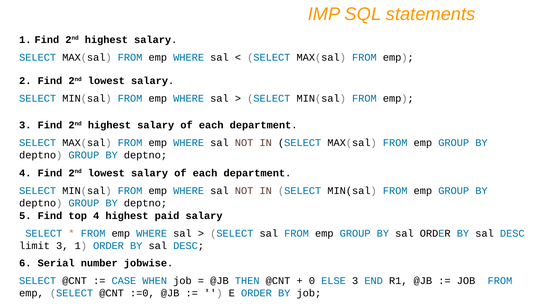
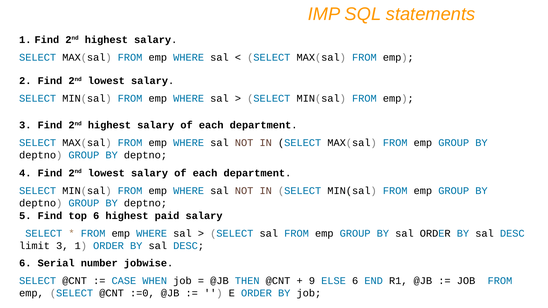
top 4: 4 -> 6 (96, 216)
0: 0 -> 9 (312, 281)
ELSE 3: 3 -> 6 (355, 281)
